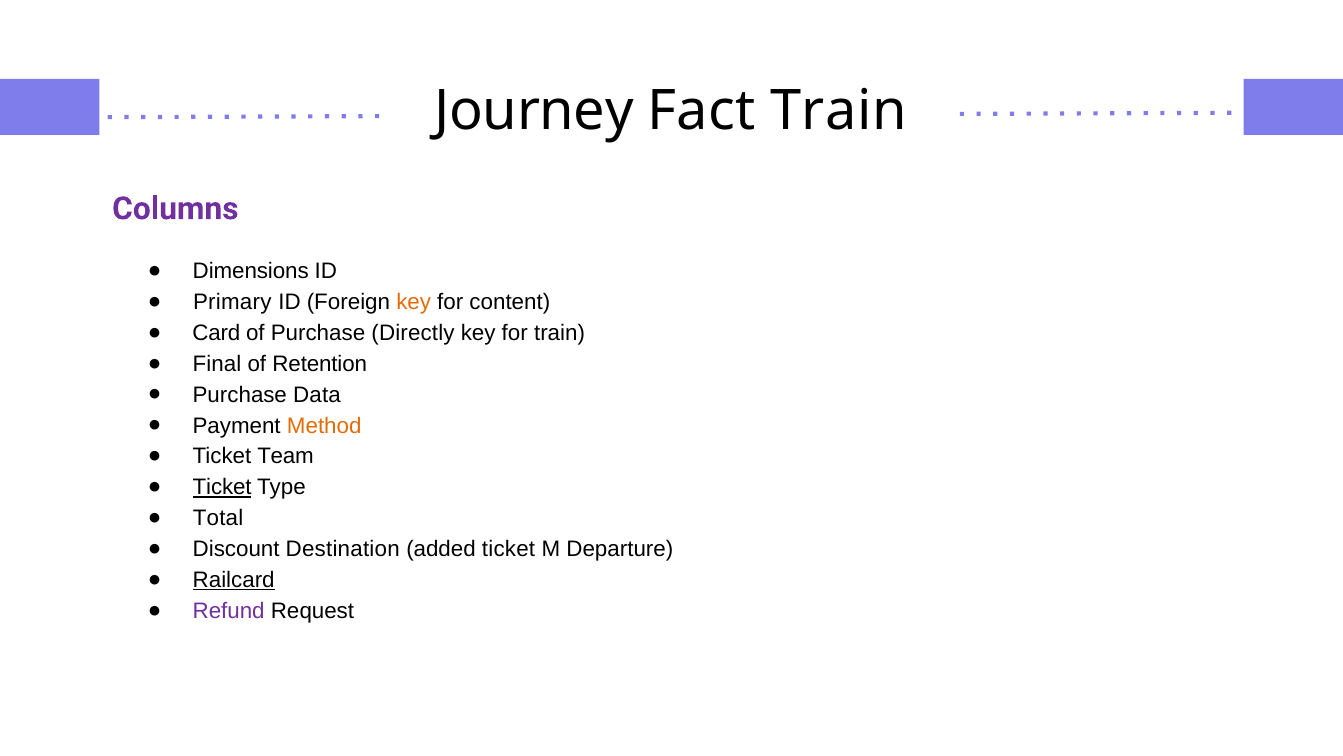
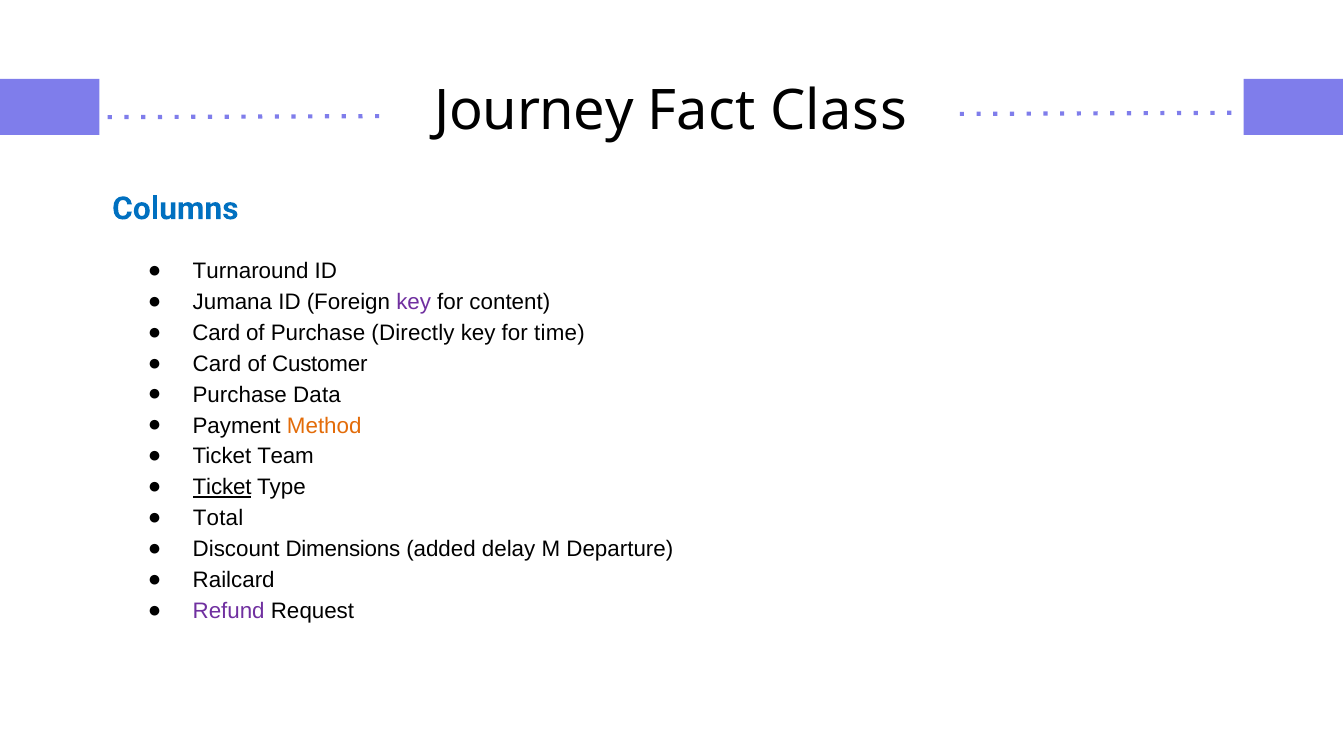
Fact Train: Train -> Class (839, 111)
Columns colour: purple -> blue (175, 209)
Dimensions: Dimensions -> Turnaround (251, 271)
Primary: Primary -> Jumana (232, 302)
key colour: orange -> purple (414, 302)
for train: train -> time (559, 333)
Final: Final -> Card (217, 364)
Retention: Retention -> Customer (320, 364)
Destination: Destination -> Dimensions (343, 549)
added ticket: ticket -> delay (509, 549)
Railcard underline: present -> none (234, 580)
